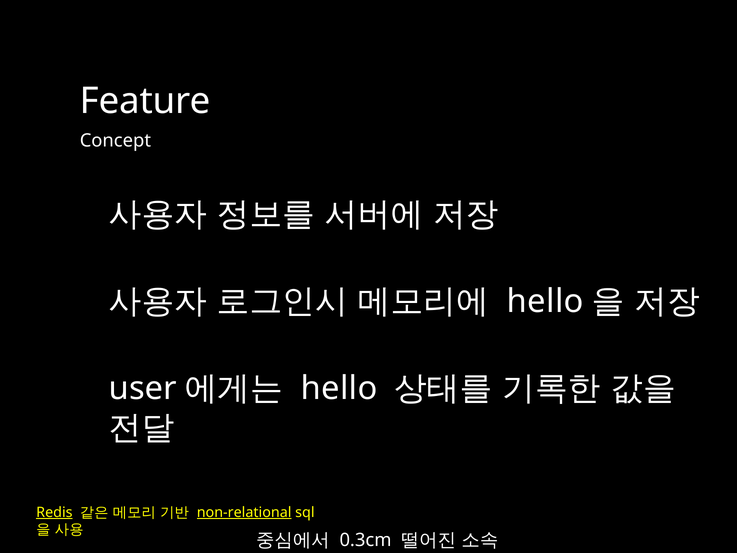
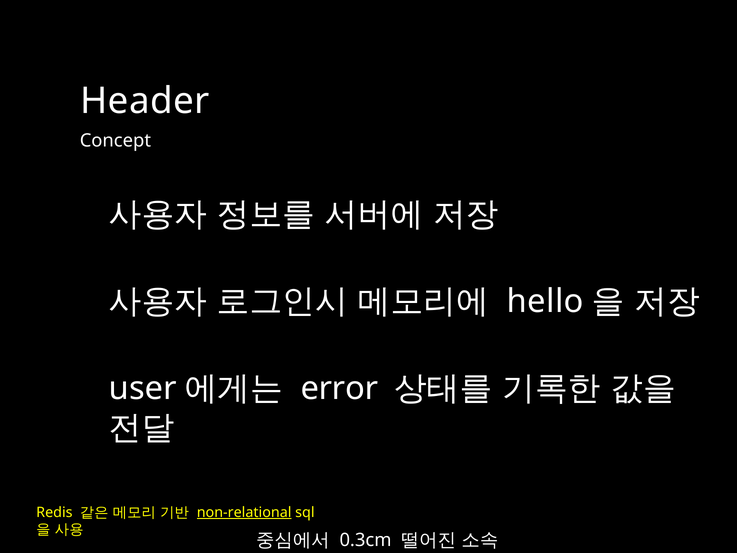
Feature: Feature -> Header (145, 101)
hello: hello -> error (339, 388)
Redis underline: present -> none (54, 512)
